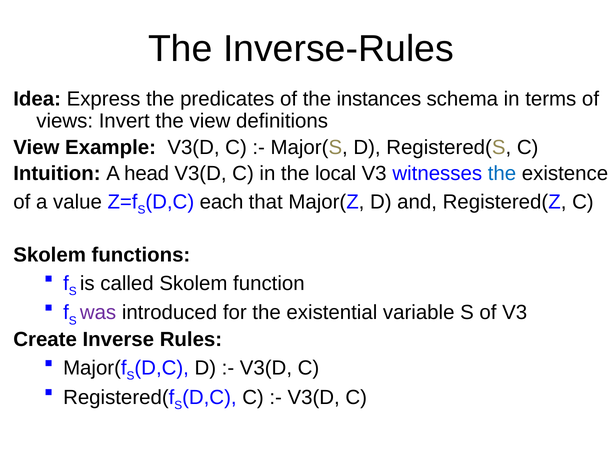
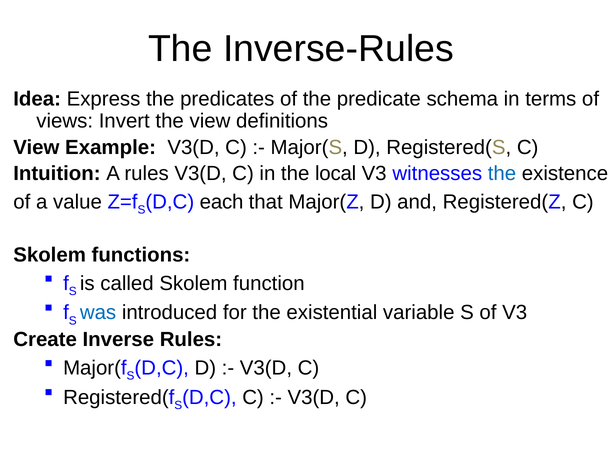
instances: instances -> predicate (379, 99)
A head: head -> rules (147, 173)
was colour: purple -> blue (98, 313)
